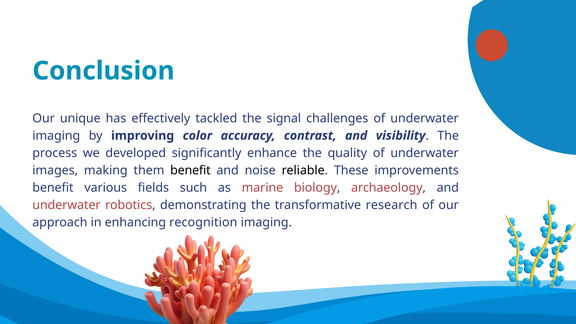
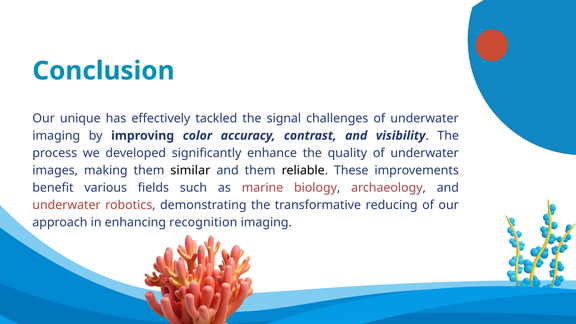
them benefit: benefit -> similar (190, 170)
and noise: noise -> them (260, 170)
research: research -> reducing (392, 205)
